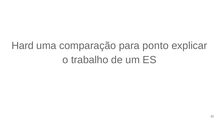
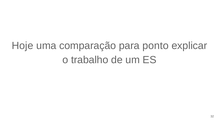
Hard: Hard -> Hoje (22, 46)
